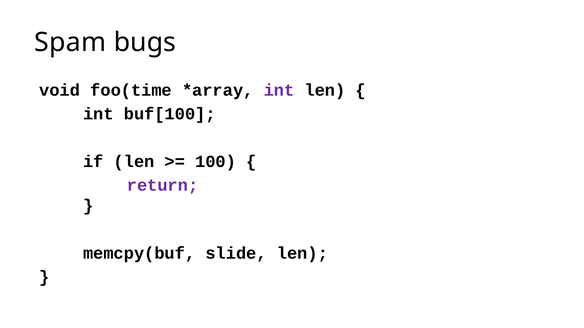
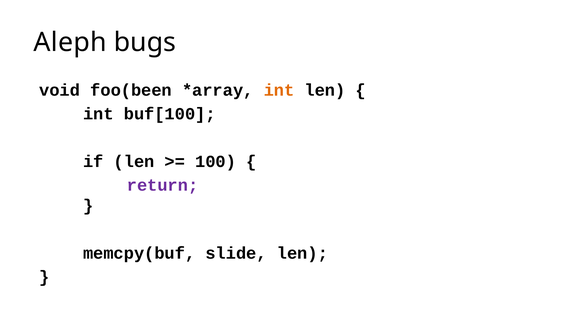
Spam: Spam -> Aleph (70, 42)
foo(time: foo(time -> foo(been (131, 90)
int colour: purple -> orange (279, 90)
